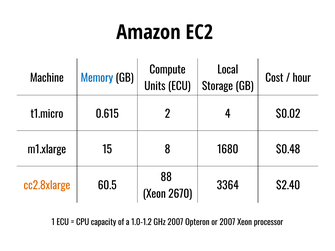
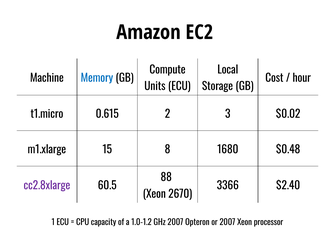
4: 4 -> 3 (228, 114)
cc2.8xlarge colour: orange -> purple (47, 186)
3364: 3364 -> 3366 (228, 186)
